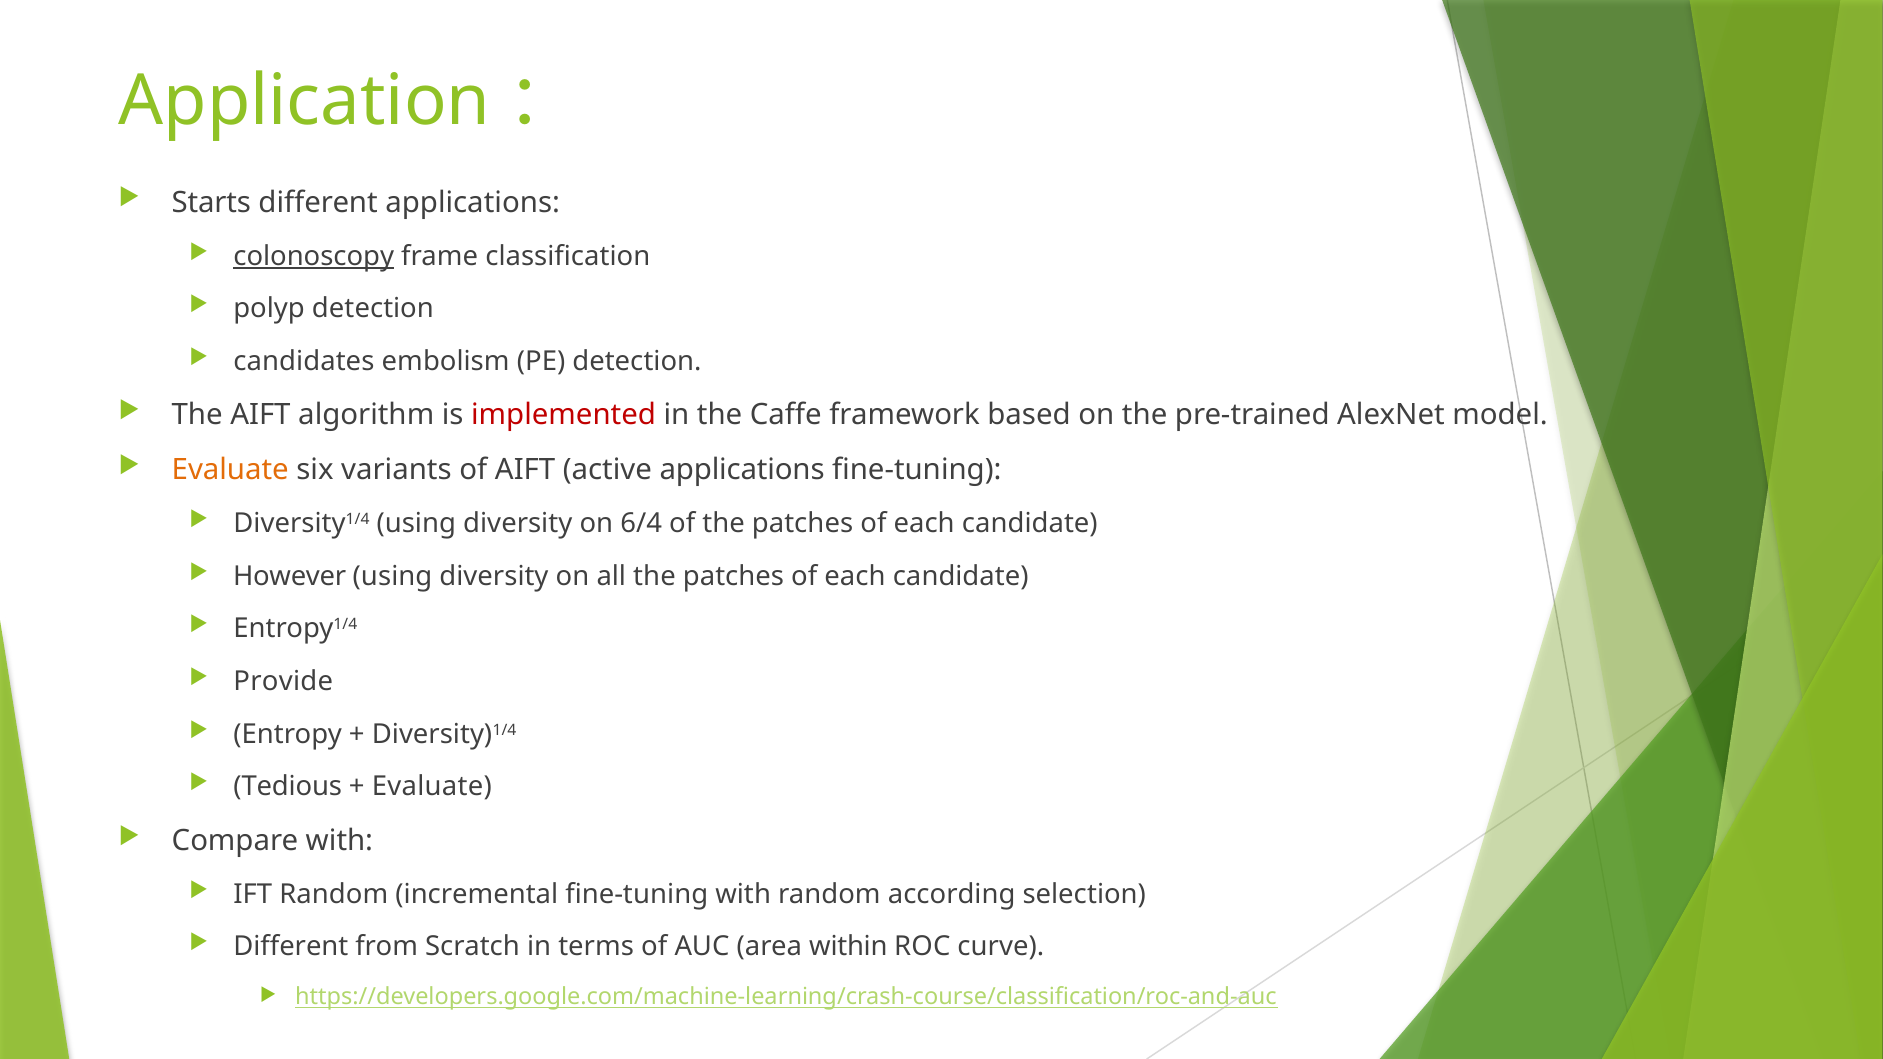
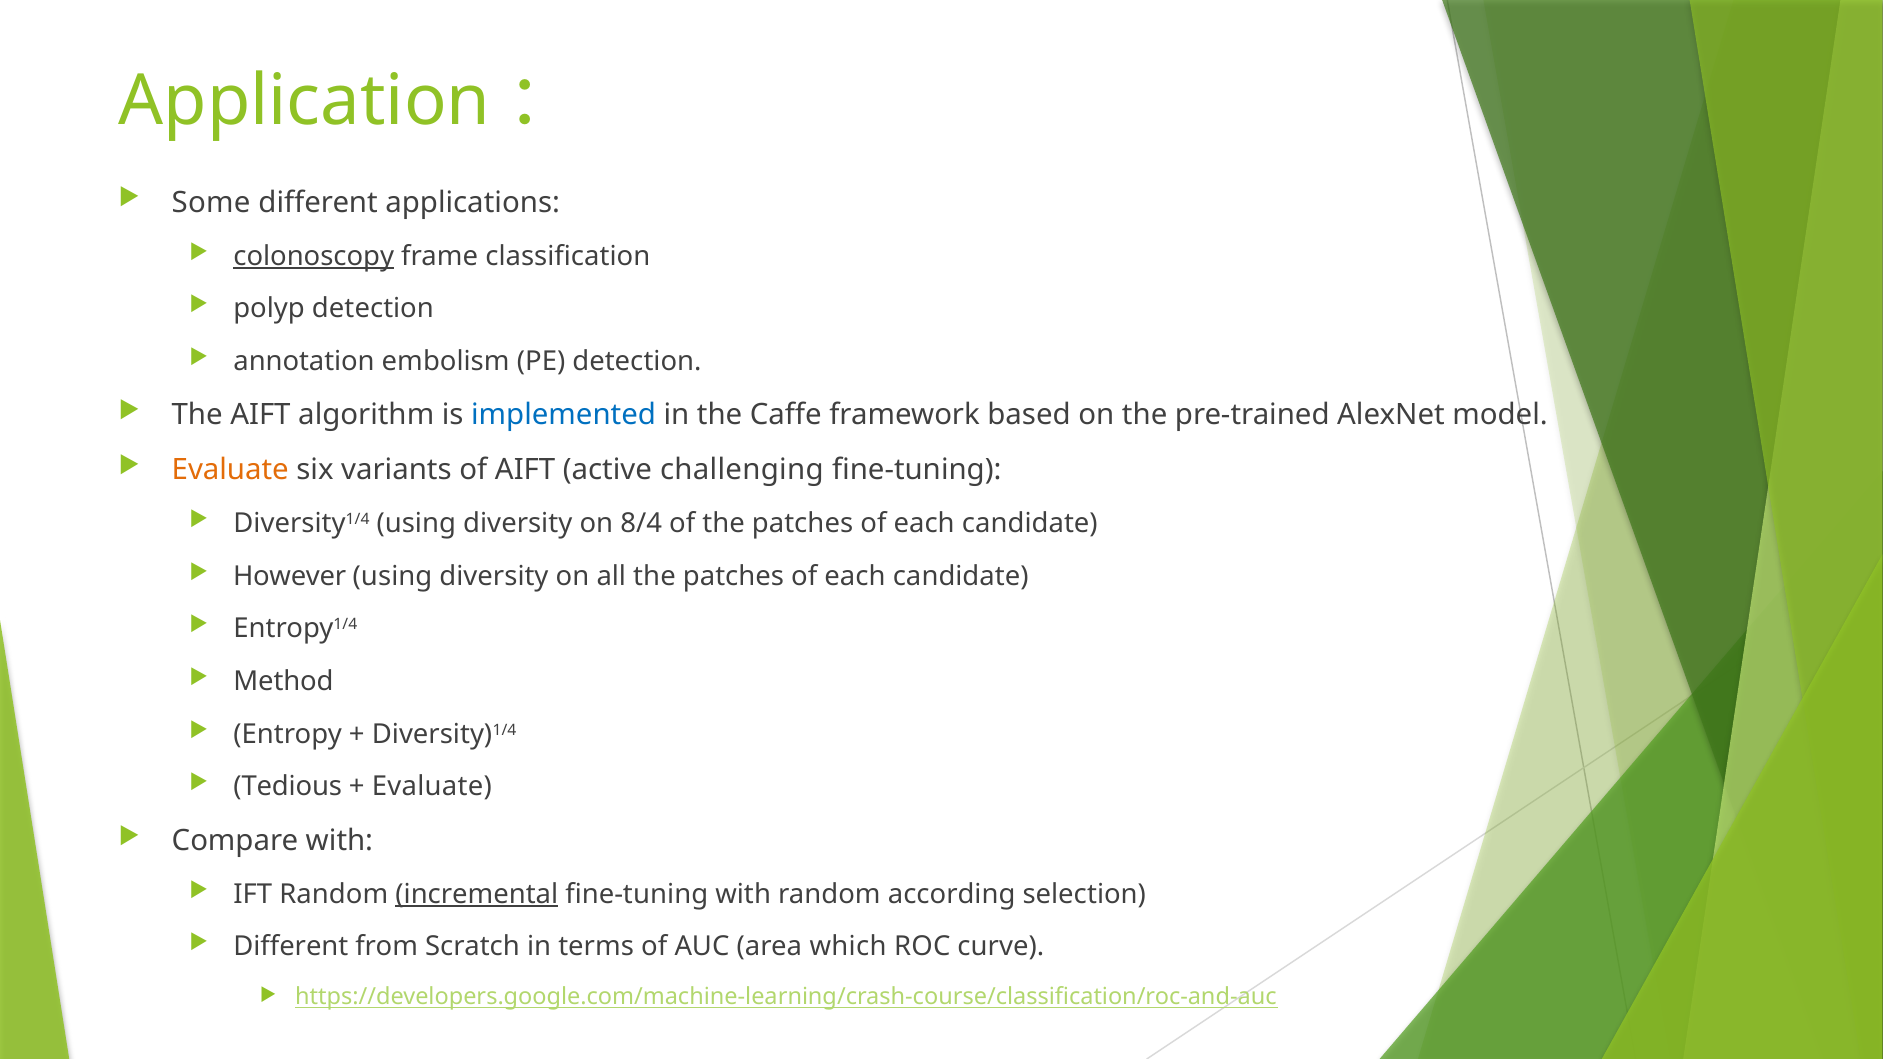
Starts: Starts -> Some (211, 202)
candidates: candidates -> annotation (304, 361)
implemented colour: red -> blue (564, 415)
active applications: applications -> challenging (742, 470)
6/4: 6/4 -> 8/4 (641, 524)
Provide: Provide -> Method (283, 681)
incremental underline: none -> present (477, 894)
within: within -> which (848, 947)
